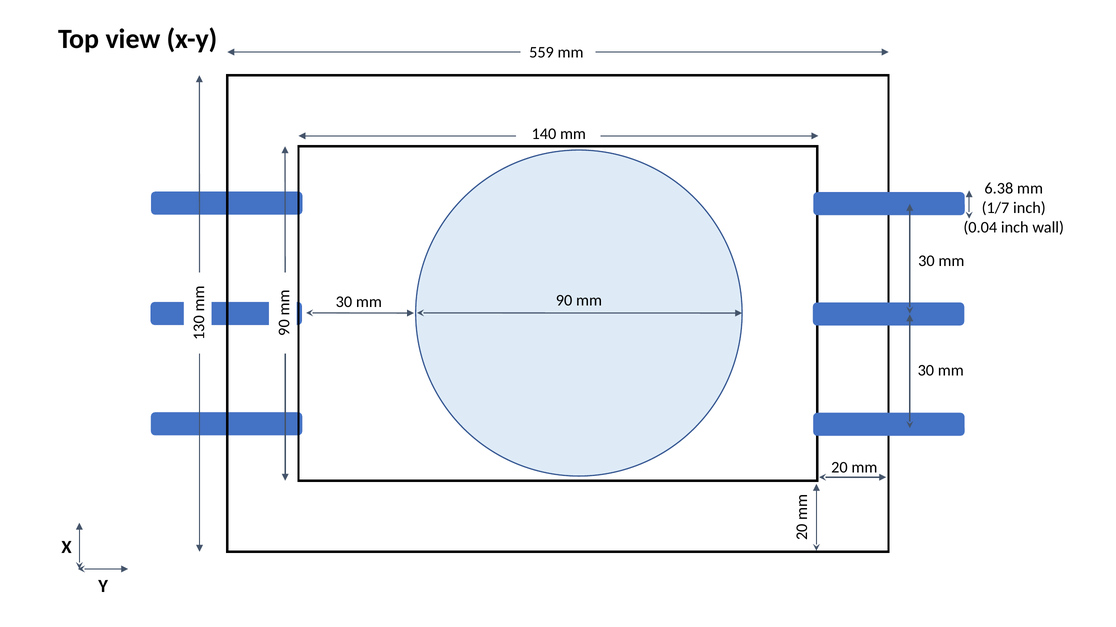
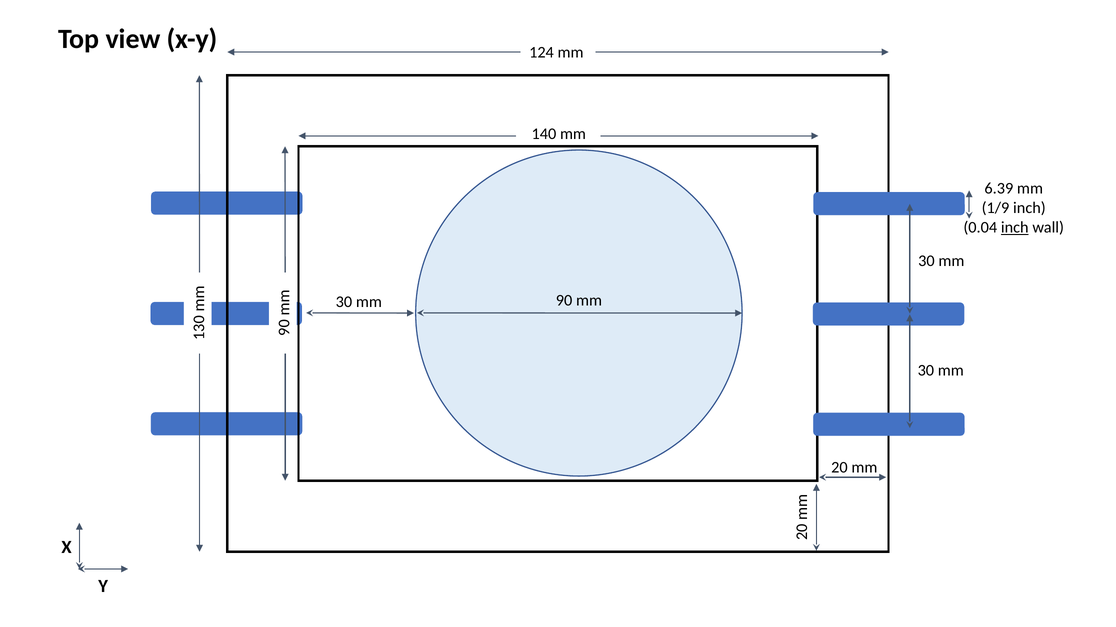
559: 559 -> 124 (542, 52)
6.38: 6.38 -> 6.39 (999, 189)
1/7: 1/7 -> 1/9 (996, 208)
inch underline: none -> present (1015, 228)
